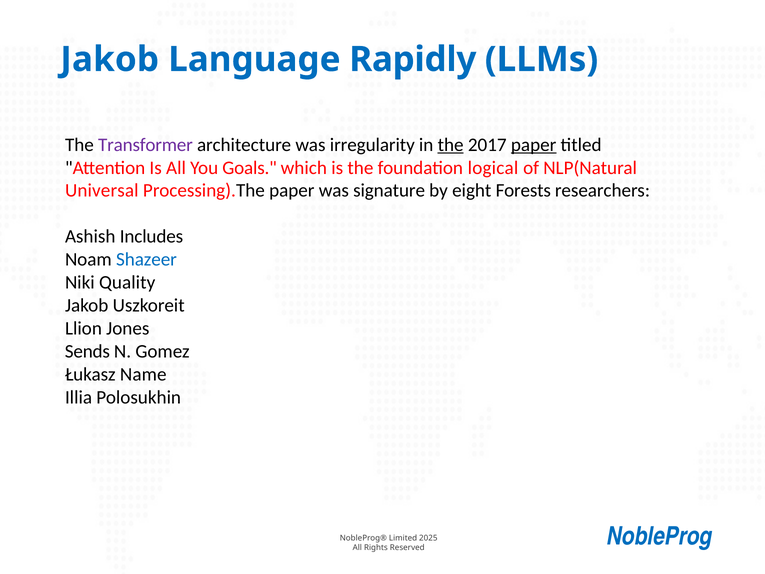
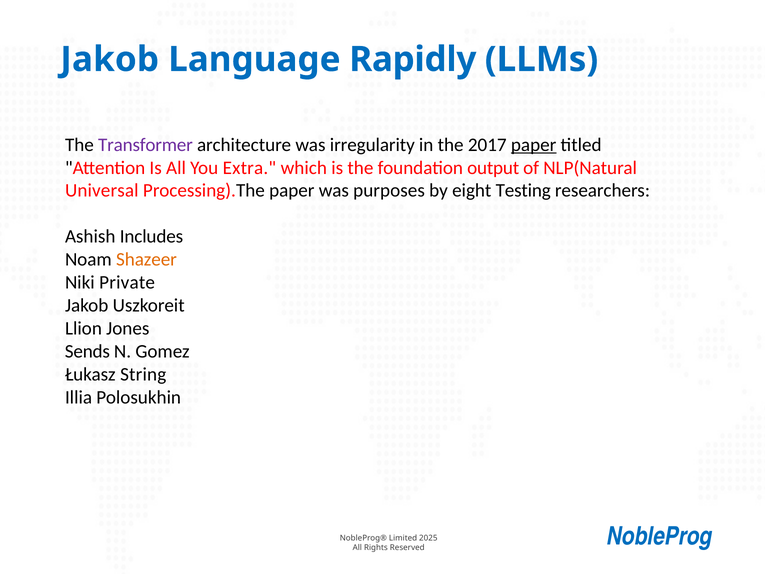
the underline: present -> none (451, 145)
Goals: Goals -> Extra (249, 168)
logical: logical -> output (493, 168)
signature: signature -> purposes (389, 191)
Forests: Forests -> Testing (523, 191)
Shazeer colour: blue -> orange (146, 259)
Quality: Quality -> Private (127, 282)
Name: Name -> String (143, 374)
